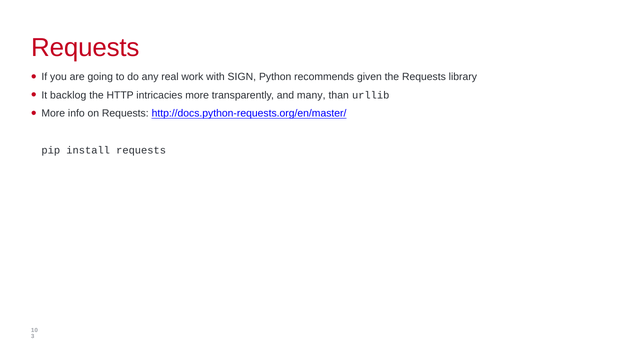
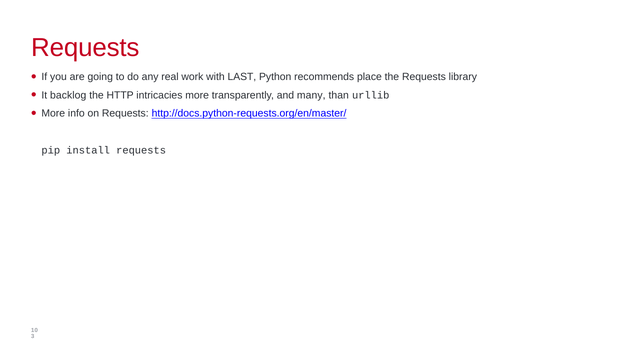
SIGN: SIGN -> LAST (242, 77)
given: given -> place (369, 77)
